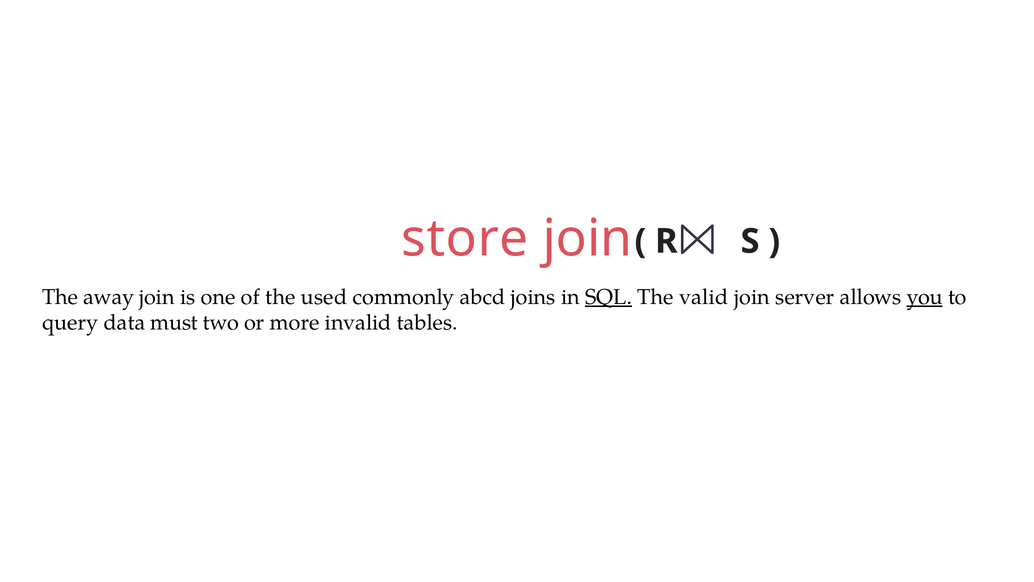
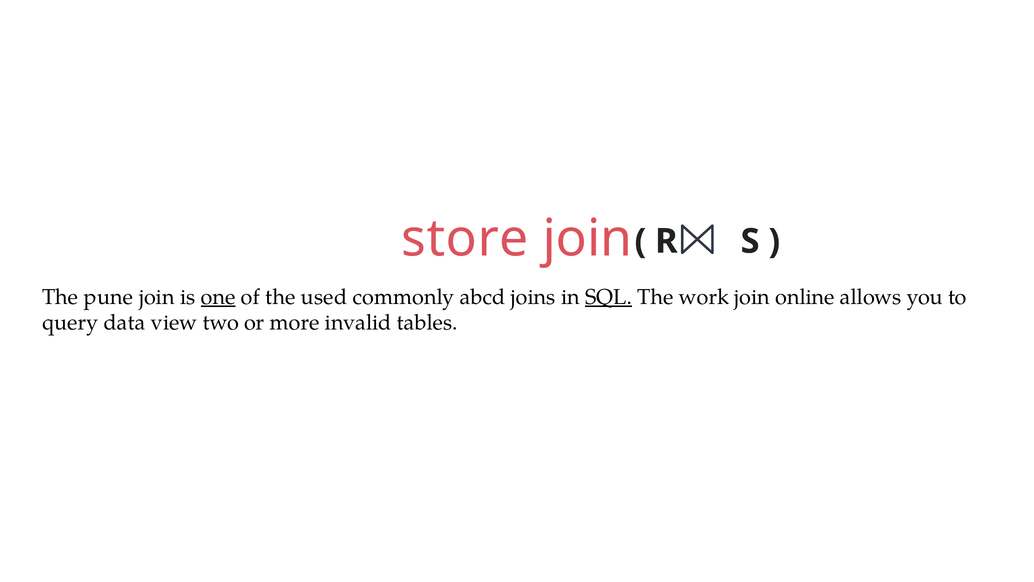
away: away -> pune (109, 297)
one underline: none -> present (218, 297)
valid: valid -> work (704, 297)
server: server -> online (805, 297)
you underline: present -> none (925, 297)
must: must -> view (174, 323)
